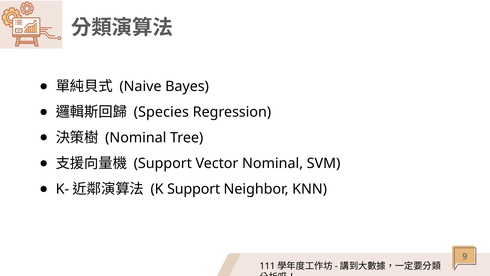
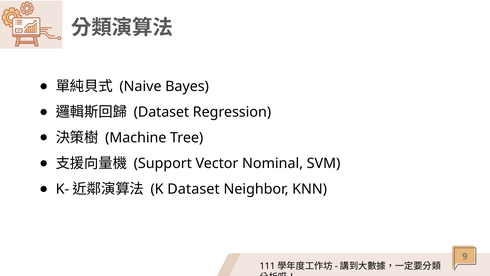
Species: Species -> Dataset (161, 112)
Nominal: Nominal -> Machine (136, 138)
K Support: Support -> Dataset (194, 189)
